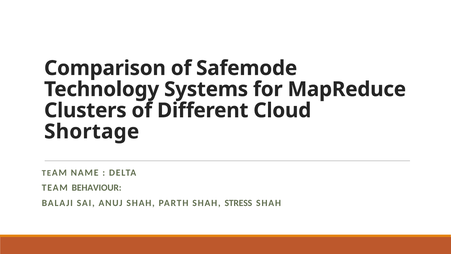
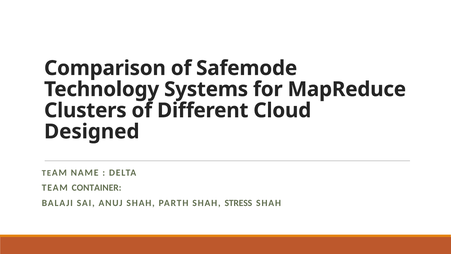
Shortage: Shortage -> Designed (92, 131)
BEHAVIOUR: BEHAVIOUR -> CONTAINER (97, 188)
